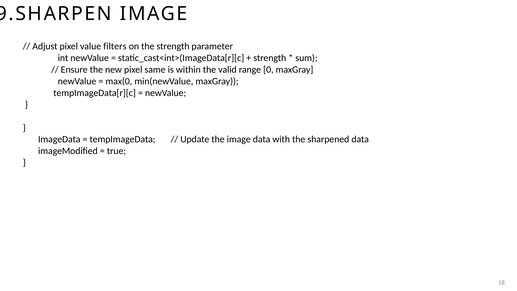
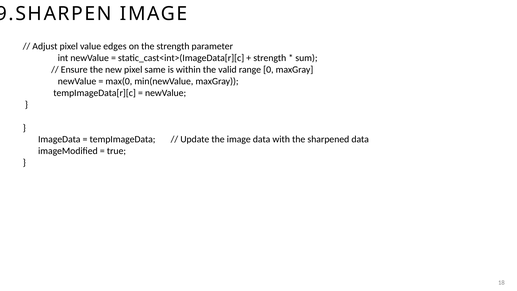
filters: filters -> edges (115, 46)
